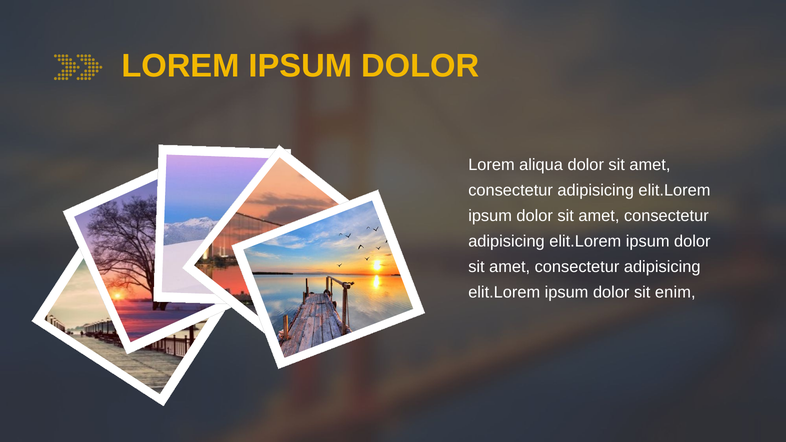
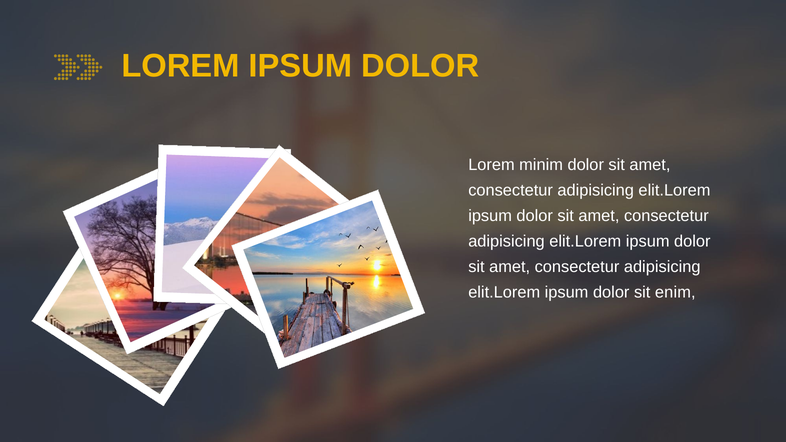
aliqua: aliqua -> minim (541, 165)
